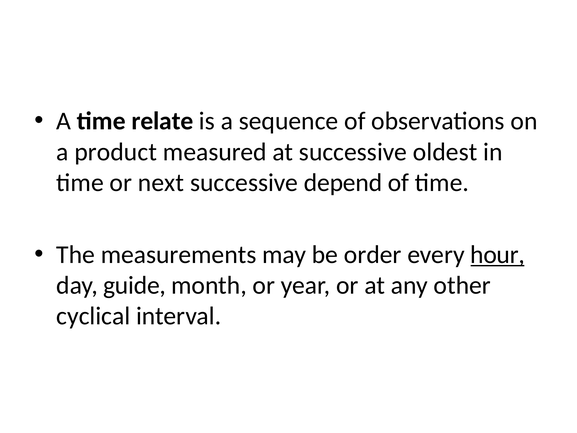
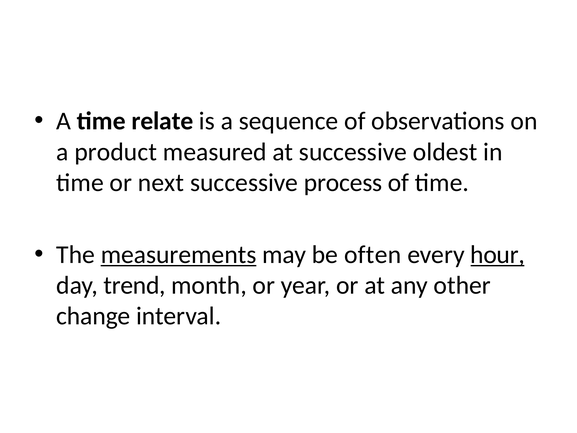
depend: depend -> process (343, 183)
measurements underline: none -> present (179, 254)
order: order -> often (373, 254)
guide: guide -> trend (135, 285)
cyclical: cyclical -> change (93, 316)
